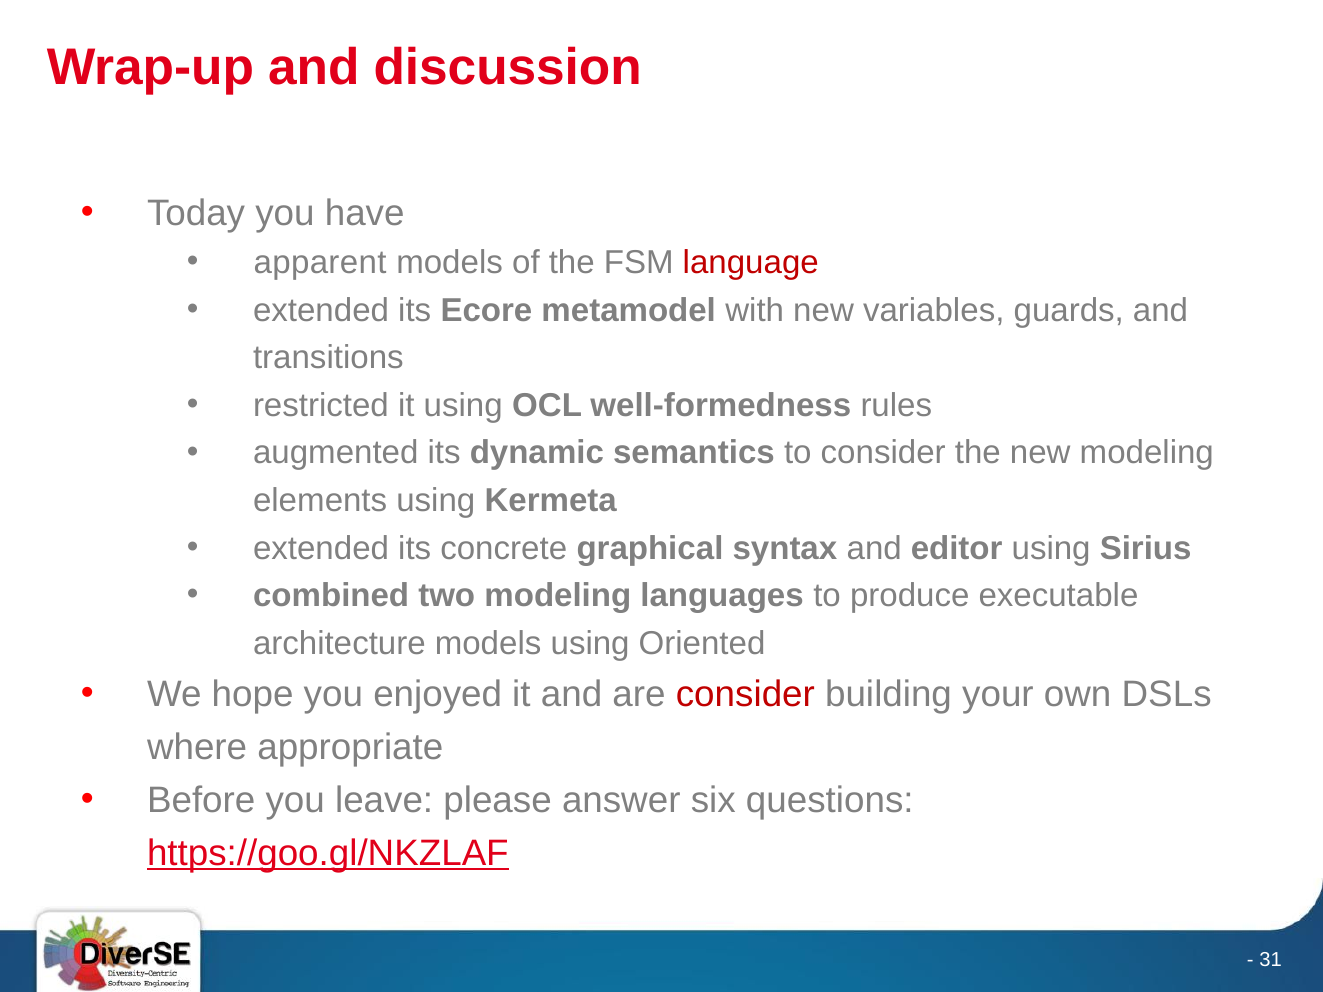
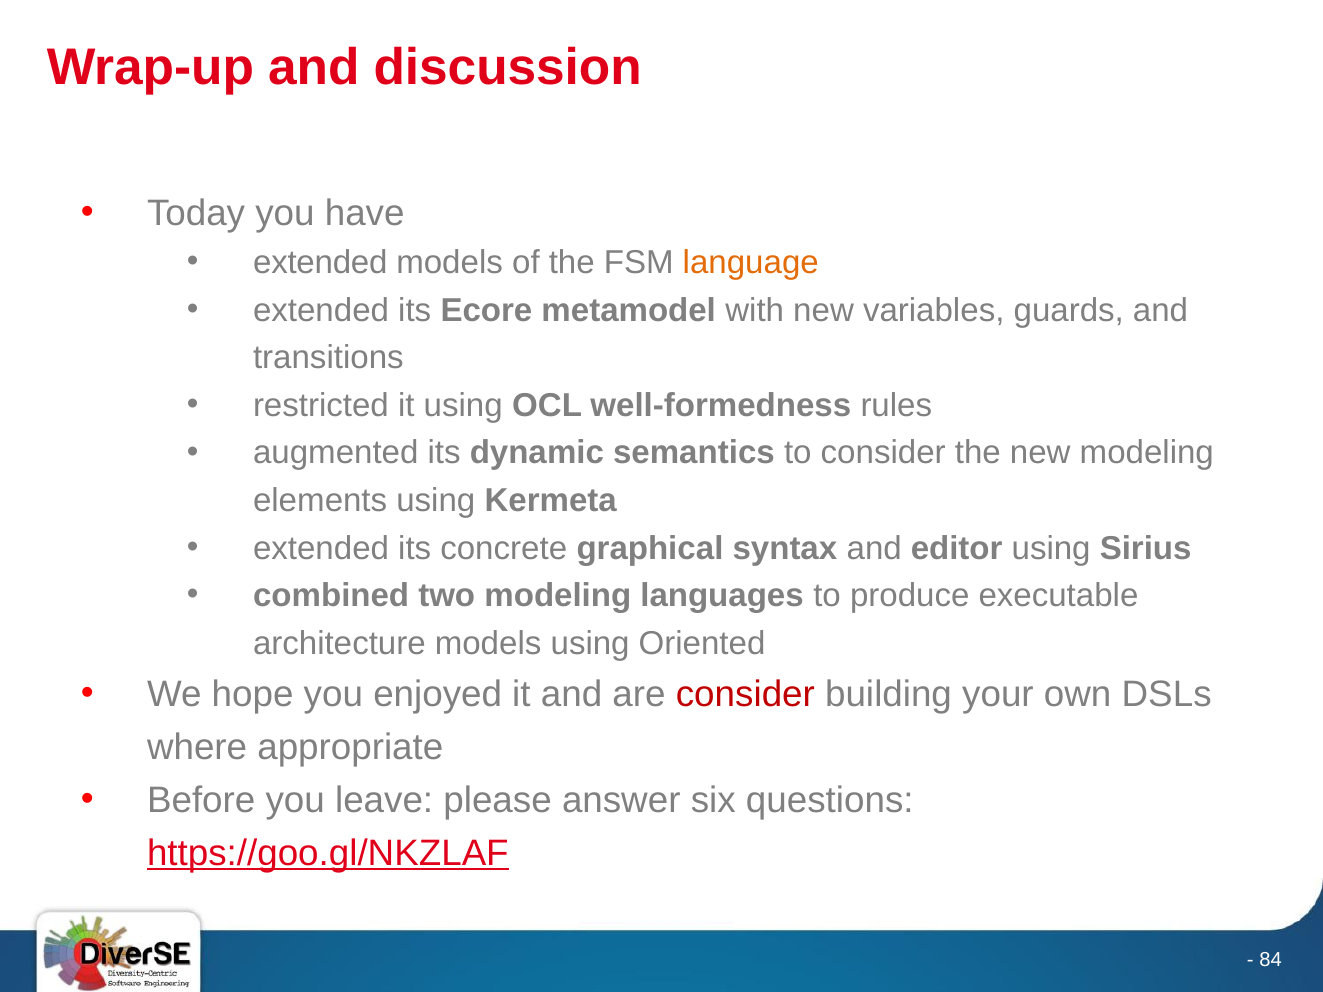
apparent: apparent -> extended (320, 263)
language colour: red -> orange (751, 263)
31: 31 -> 84 (1271, 960)
